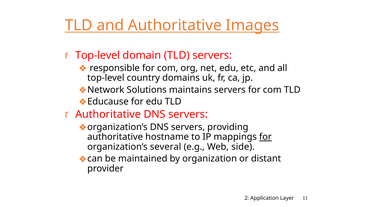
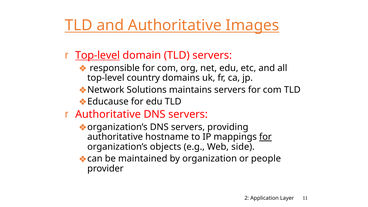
Top-level underline: none -> present (98, 55)
several: several -> objects (166, 147)
distant: distant -> people (266, 159)
